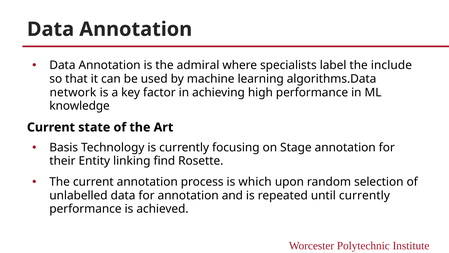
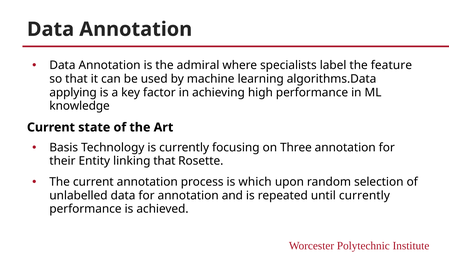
include: include -> feature (391, 65)
network: network -> applying (73, 92)
Stage: Stage -> Three (296, 147)
linking find: find -> that (164, 161)
